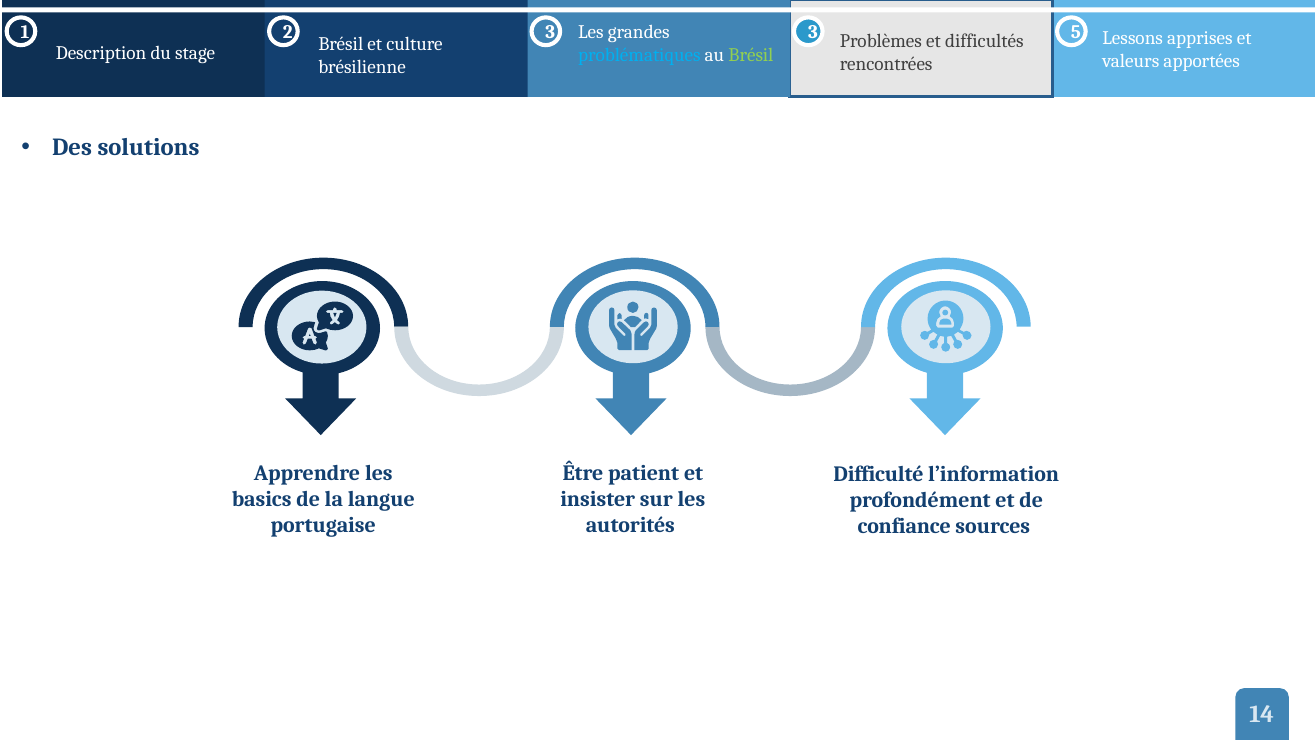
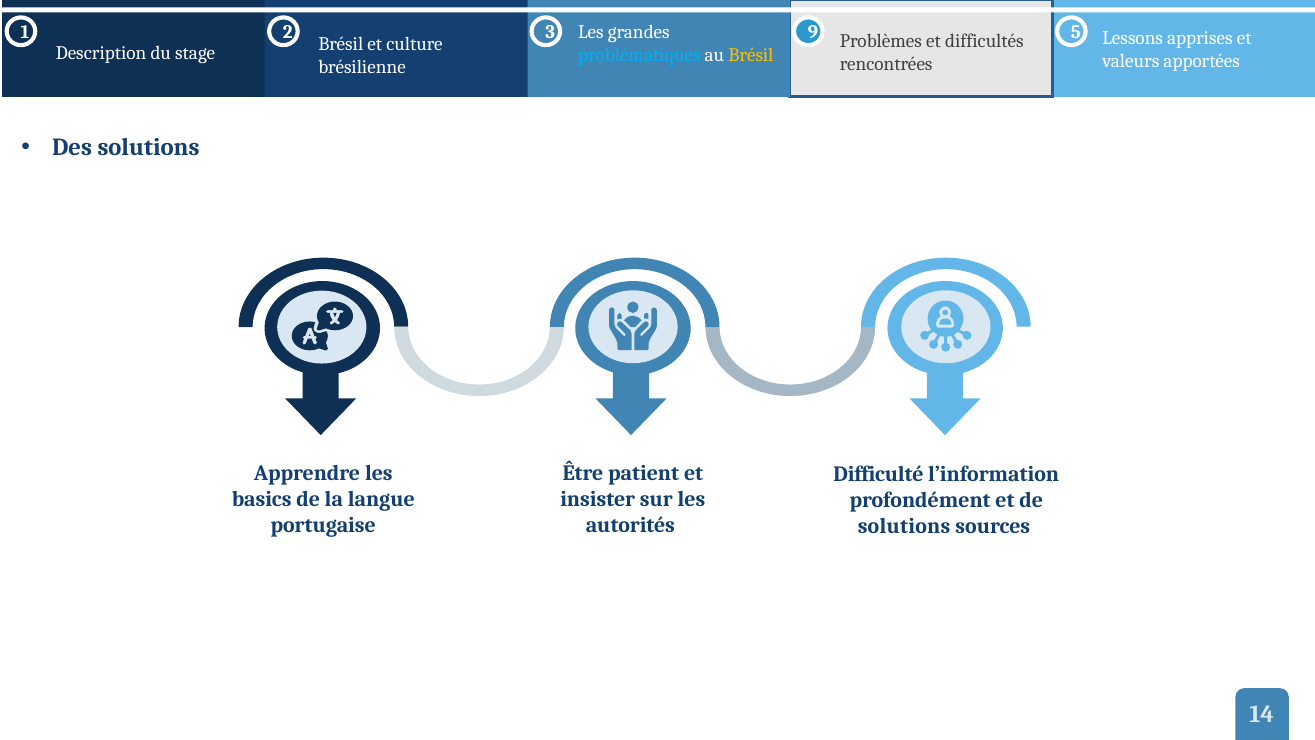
1 3: 3 -> 9 (813, 33)
Brésil colour: light green -> yellow (751, 55)
confiance: confiance -> solutions (904, 526)
